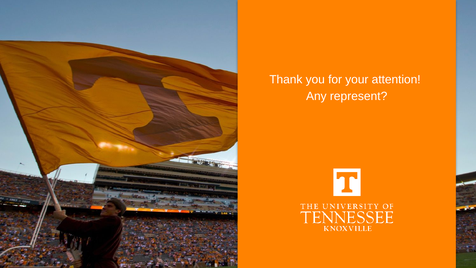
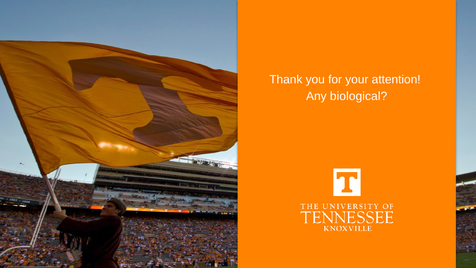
represent: represent -> biological (359, 96)
